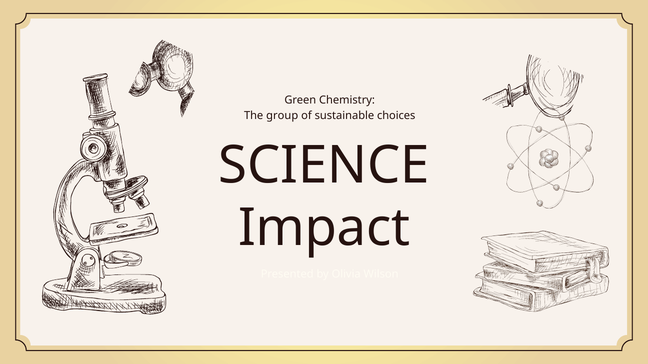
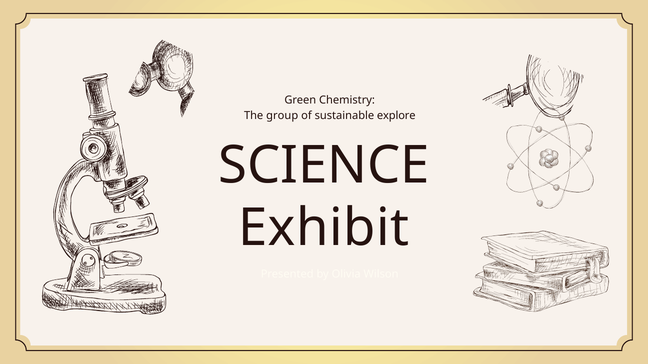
choices: choices -> explore (396, 116)
Impact: Impact -> Exhibit (324, 228)
